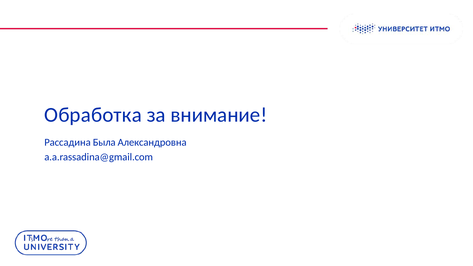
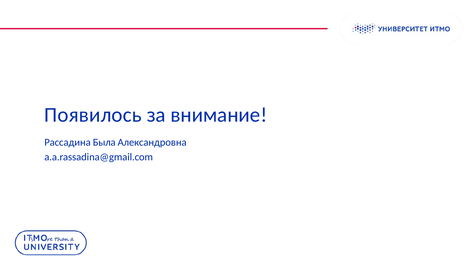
Обработка: Обработка -> Появилось (93, 115)
